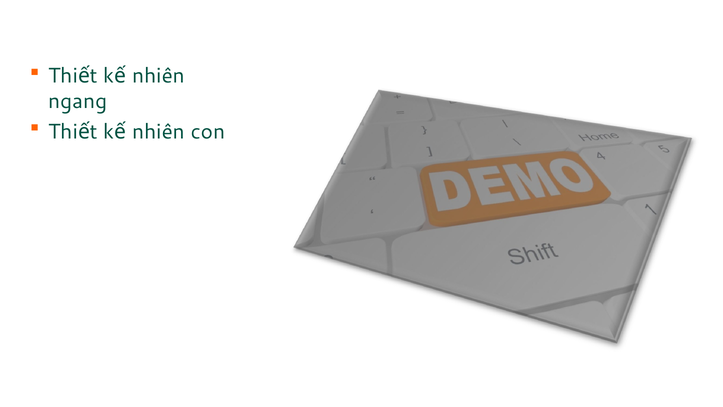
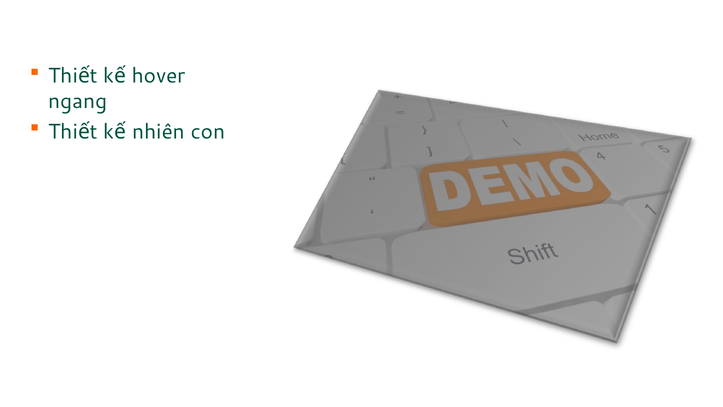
nhiên: nhiên -> hover (159, 76)
